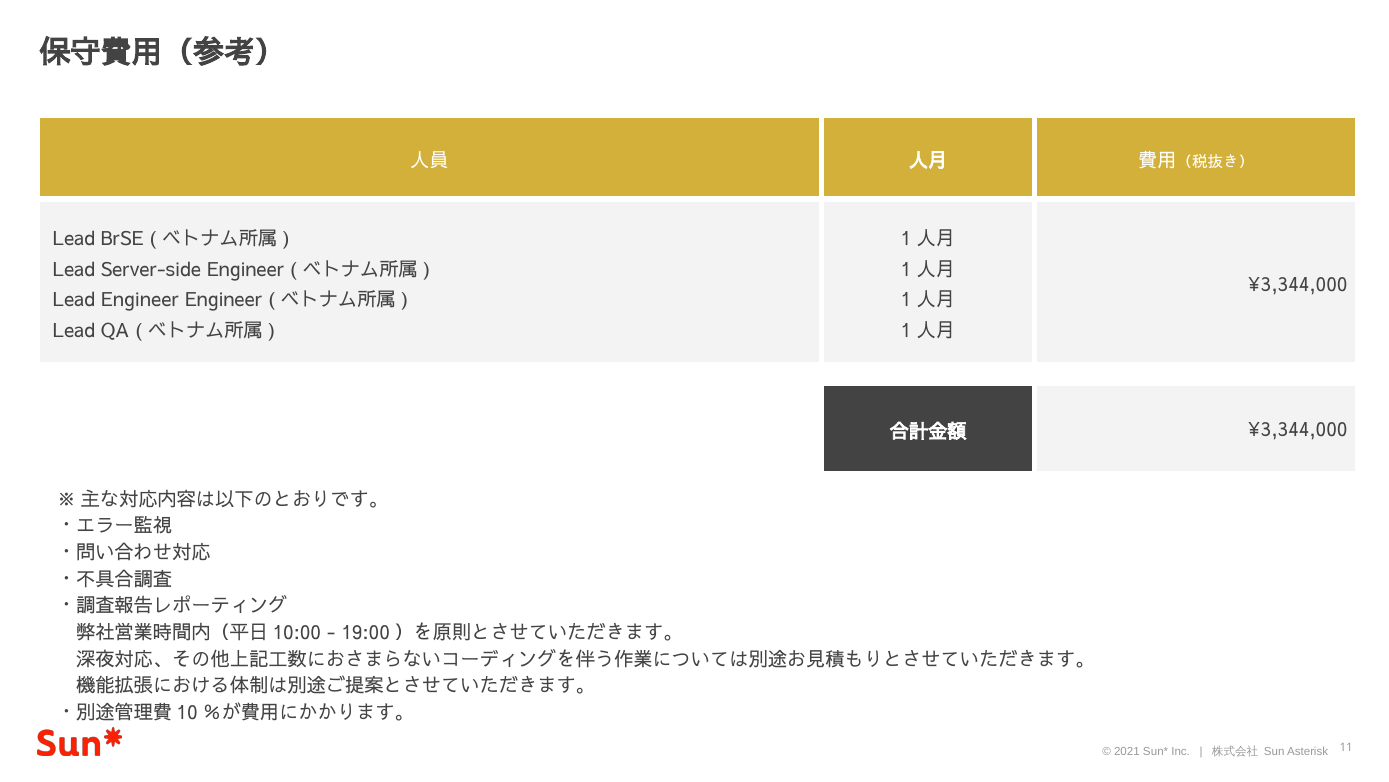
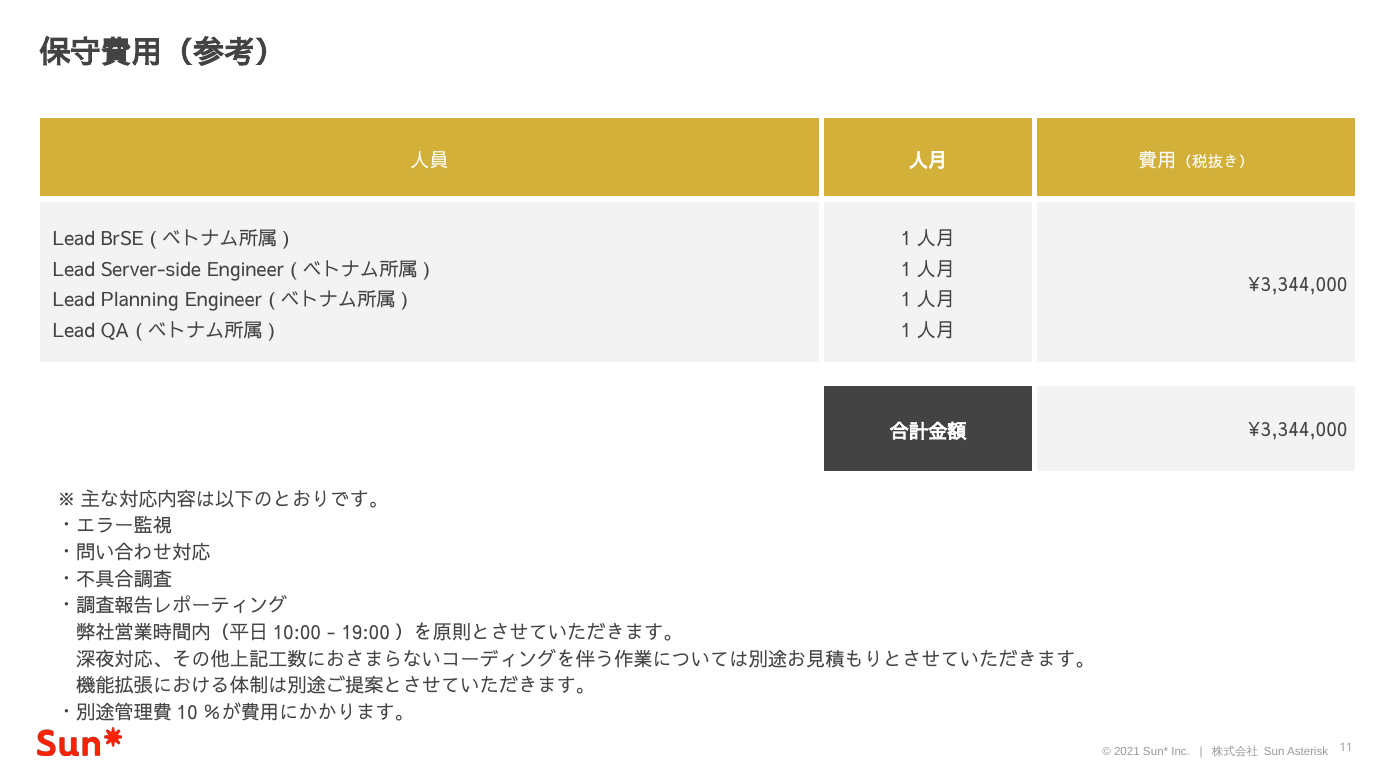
Lead Engineer: Engineer -> Planning (140, 300)
